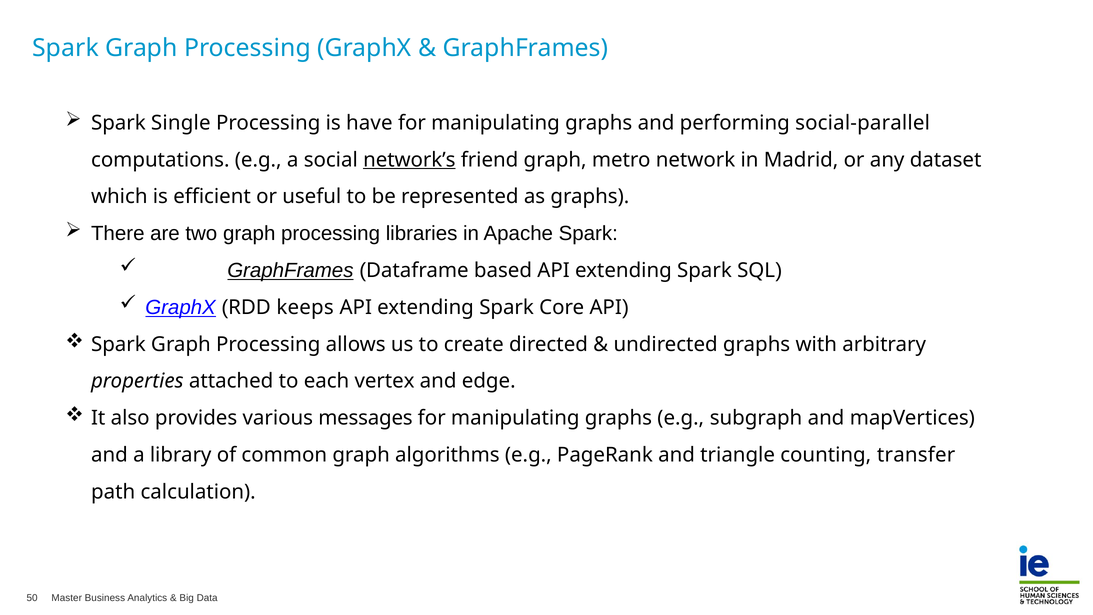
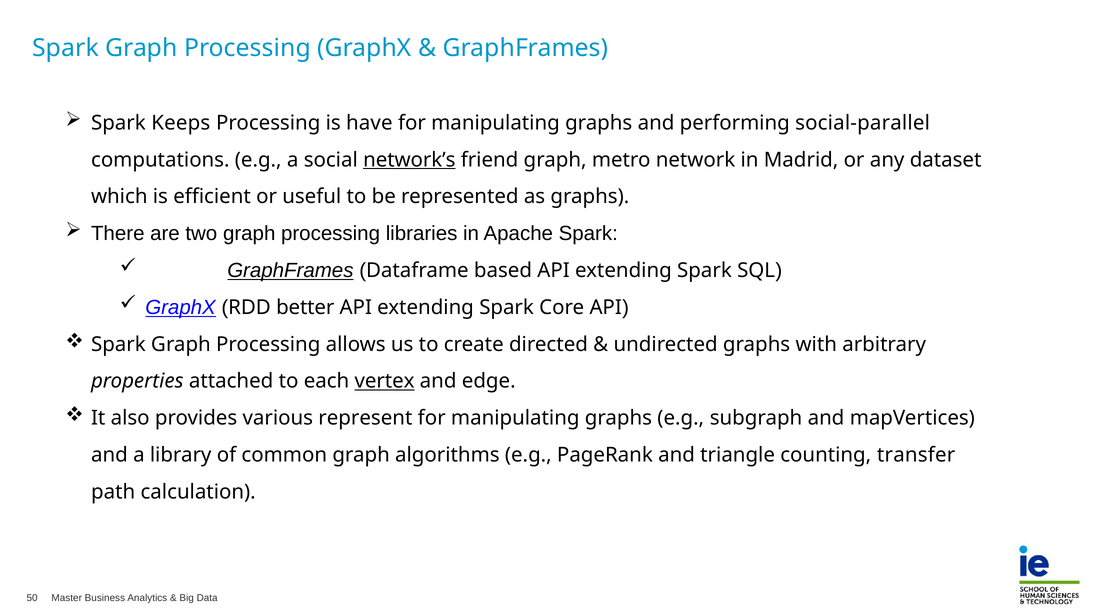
Single: Single -> Keeps (181, 123)
keeps: keeps -> better (305, 307)
vertex underline: none -> present (385, 381)
messages: messages -> represent (365, 418)
